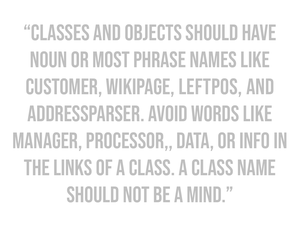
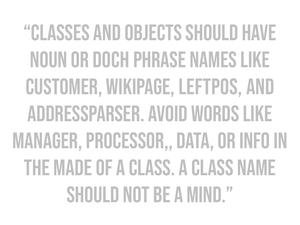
most: most -> doch (111, 60)
Links: Links -> Made (73, 168)
